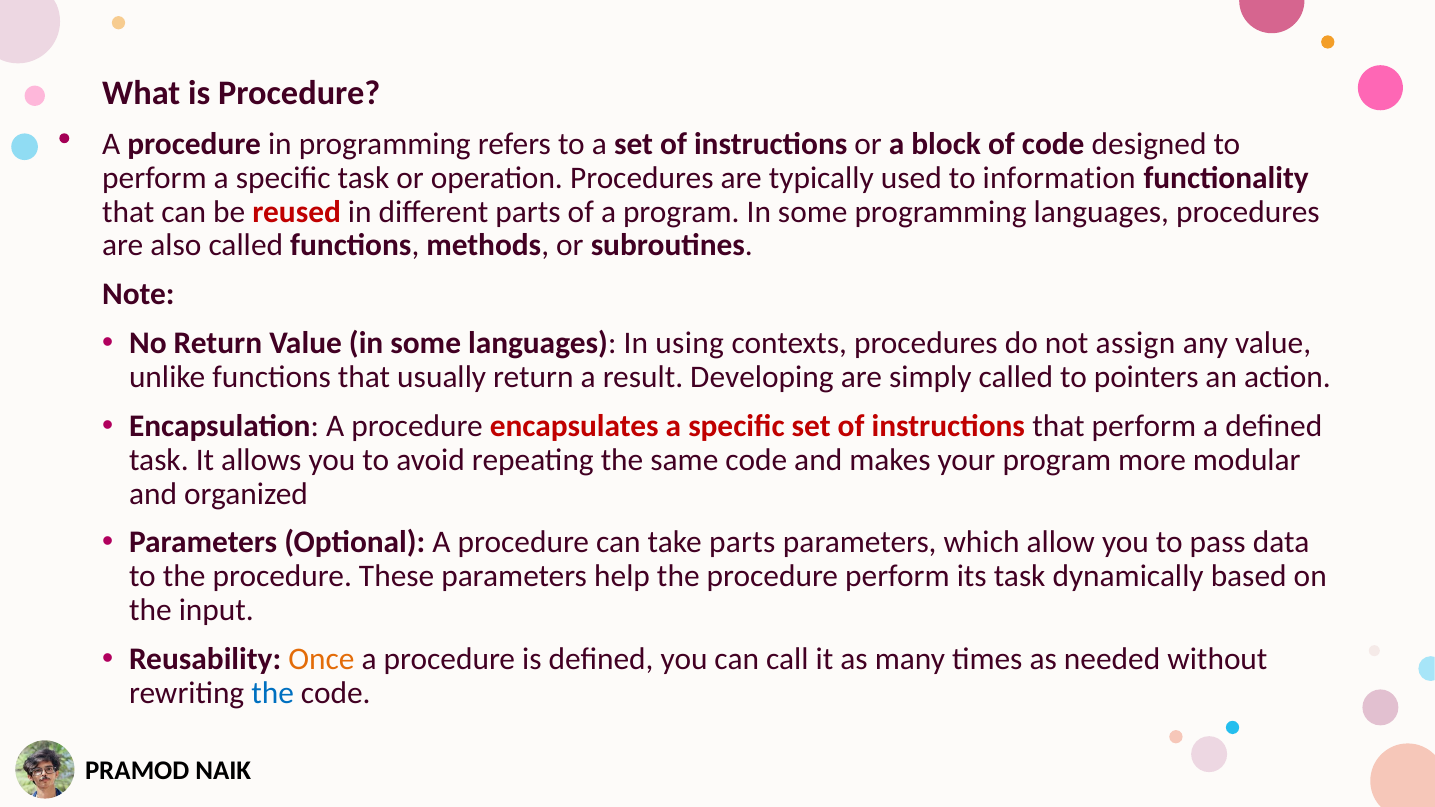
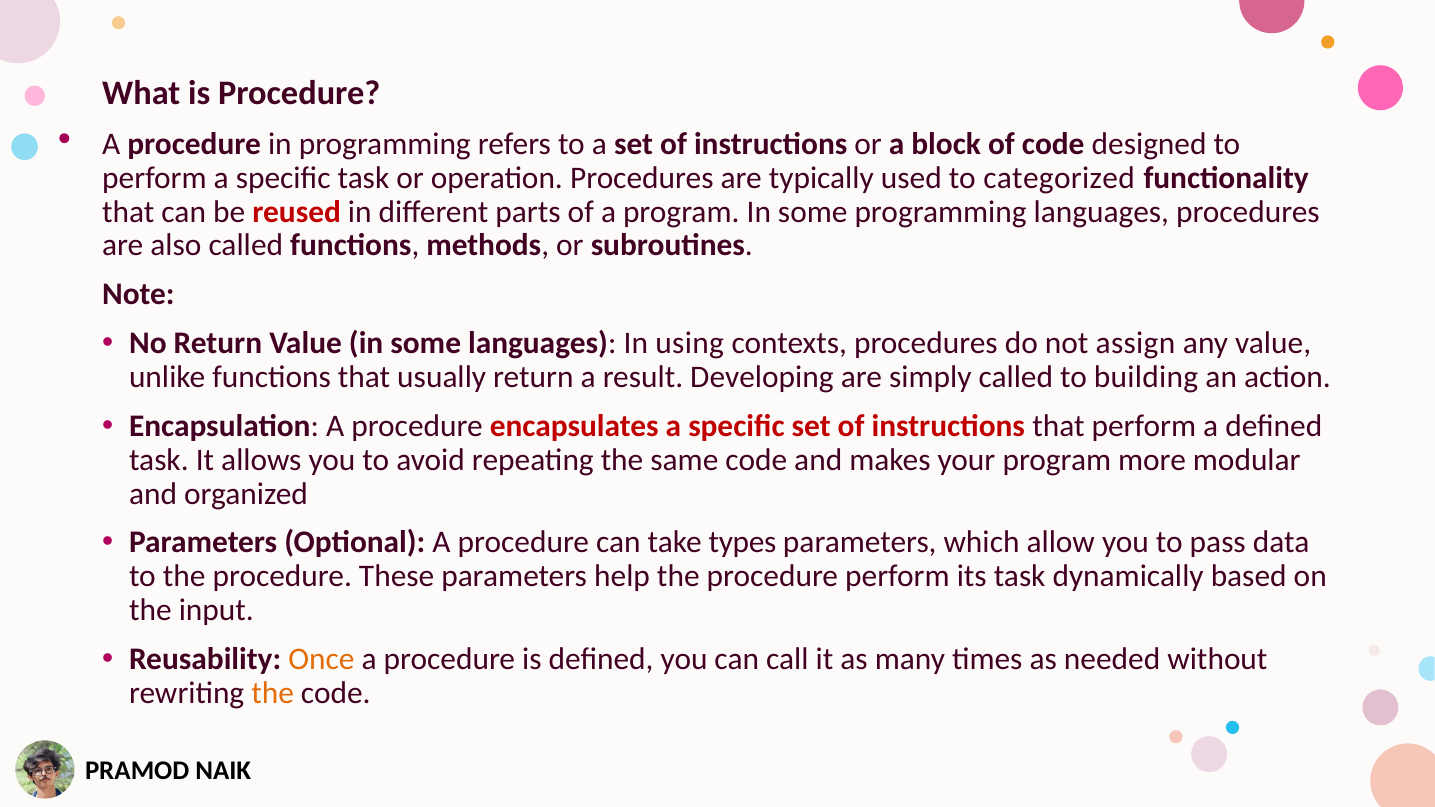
information: information -> categorized (1059, 178)
pointers: pointers -> building (1146, 377)
take parts: parts -> types (743, 543)
the colour: blue -> orange (273, 693)
